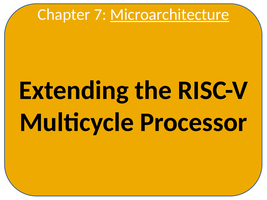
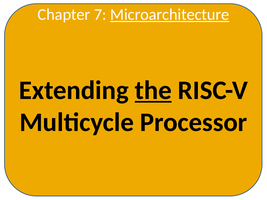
the underline: none -> present (153, 90)
